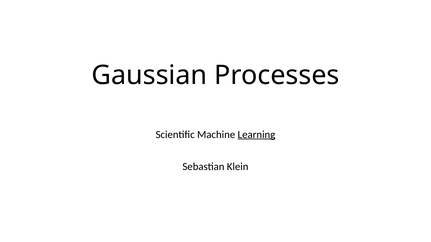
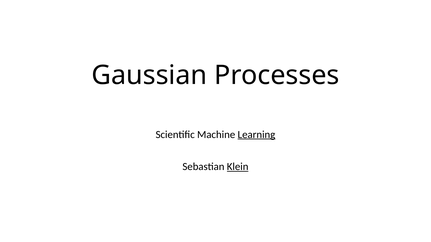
Klein underline: none -> present (238, 167)
